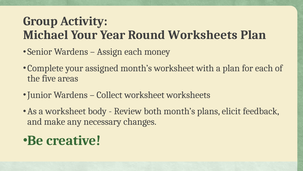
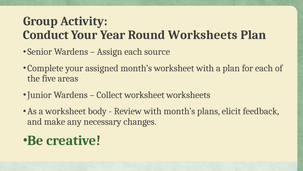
Michael: Michael -> Conduct (46, 35)
money: money -> source (157, 52)
Review both: both -> with (153, 111)
